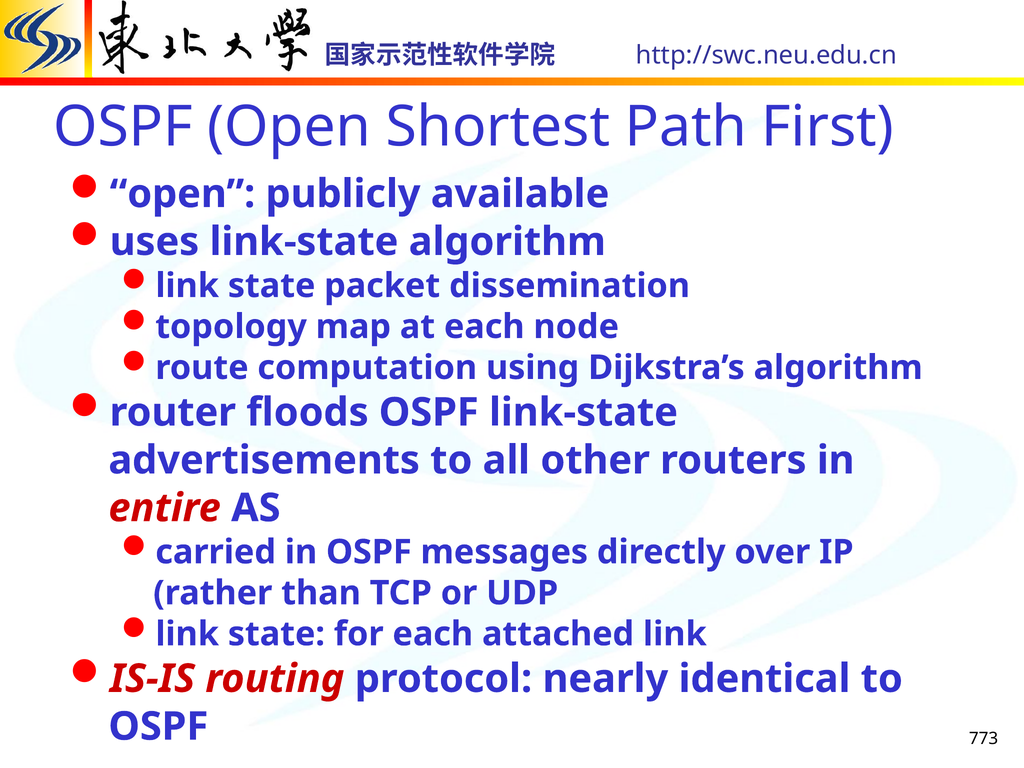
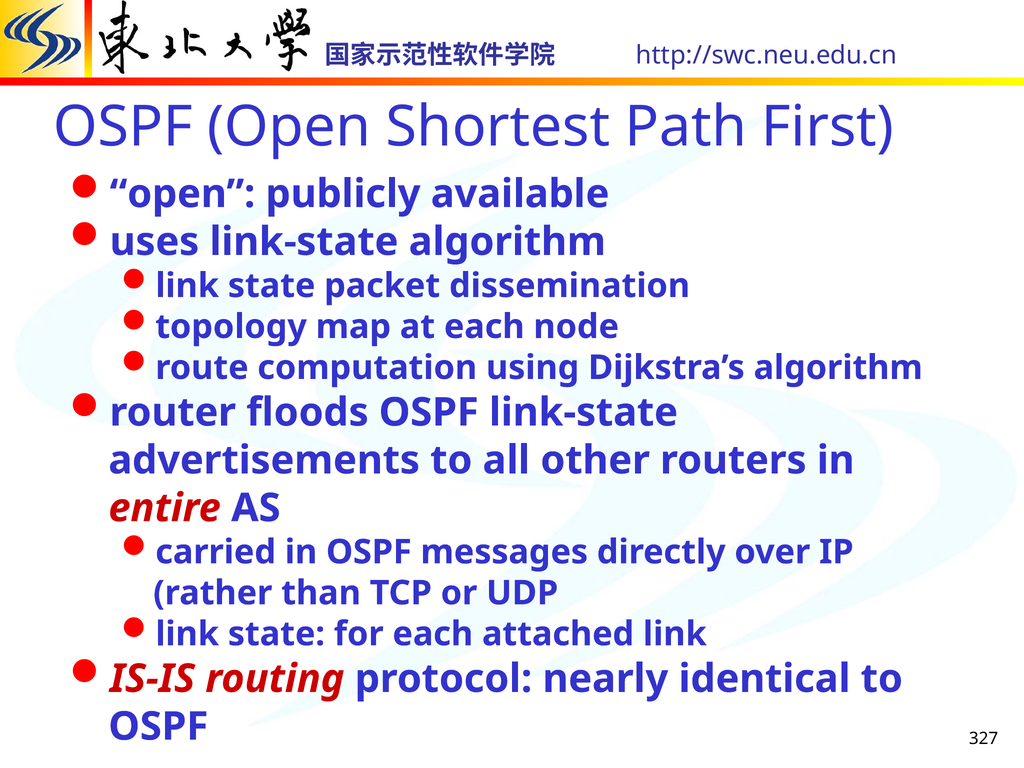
773: 773 -> 327 (984, 739)
